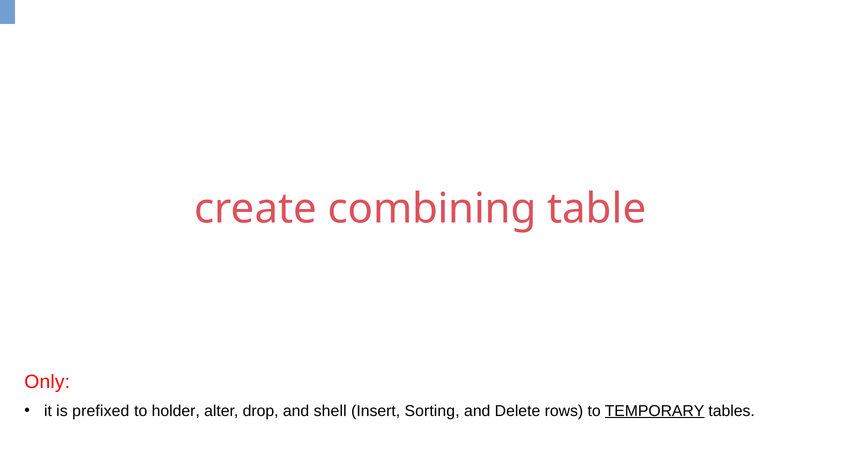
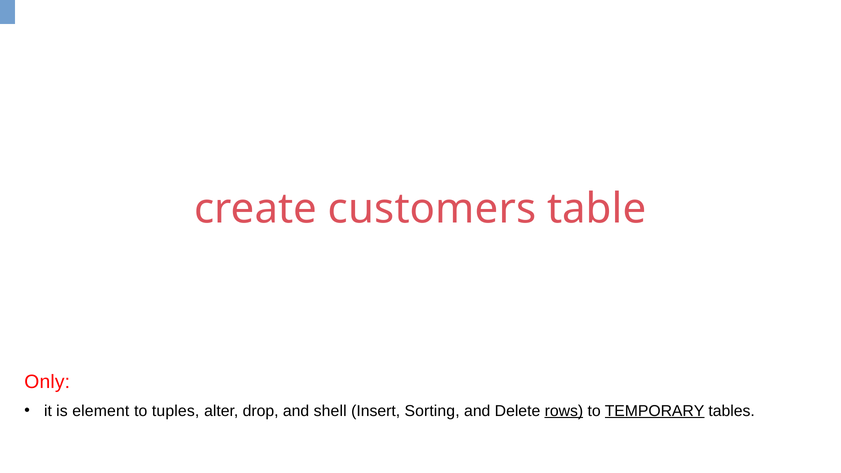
combining: combining -> customers (432, 209)
prefixed: prefixed -> element (101, 411)
holder: holder -> tuples (176, 411)
rows underline: none -> present (564, 411)
